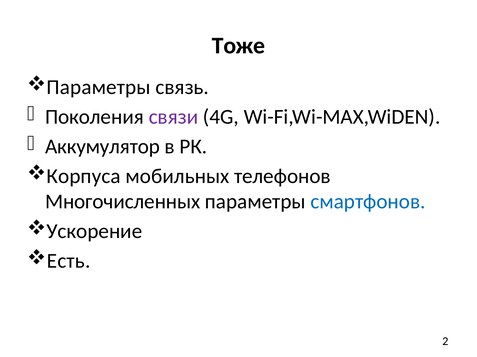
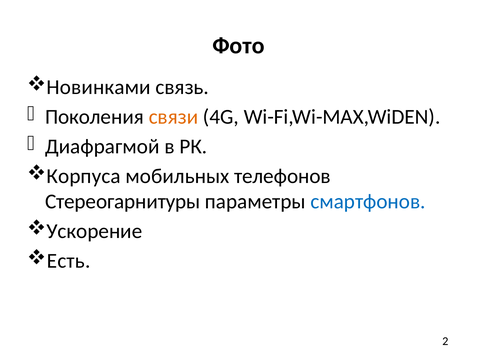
Тоже: Тоже -> Фото (238, 46)
Параметры: Параметры -> Новинками (99, 87)
связи colour: purple -> orange (173, 117)
Аккумулятор: Аккумулятор -> Диафрагмой (102, 147)
Многочисленных: Многочисленных -> Стереогарнитуры (123, 202)
